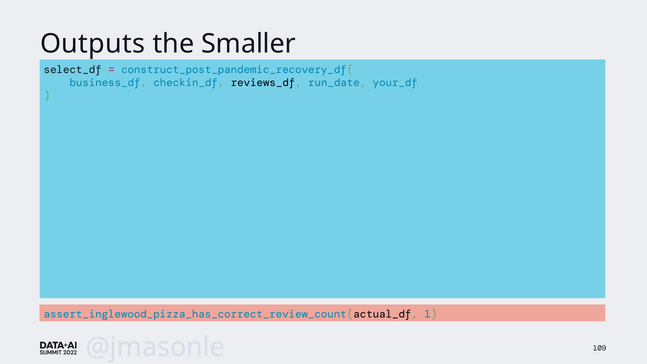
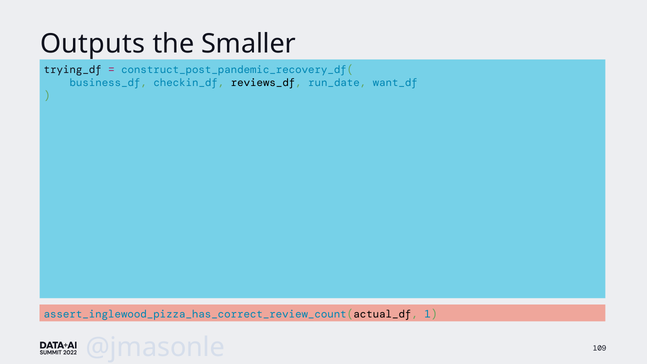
select_df: select_df -> trying_df (73, 70)
your_df: your_df -> want_df (395, 83)
